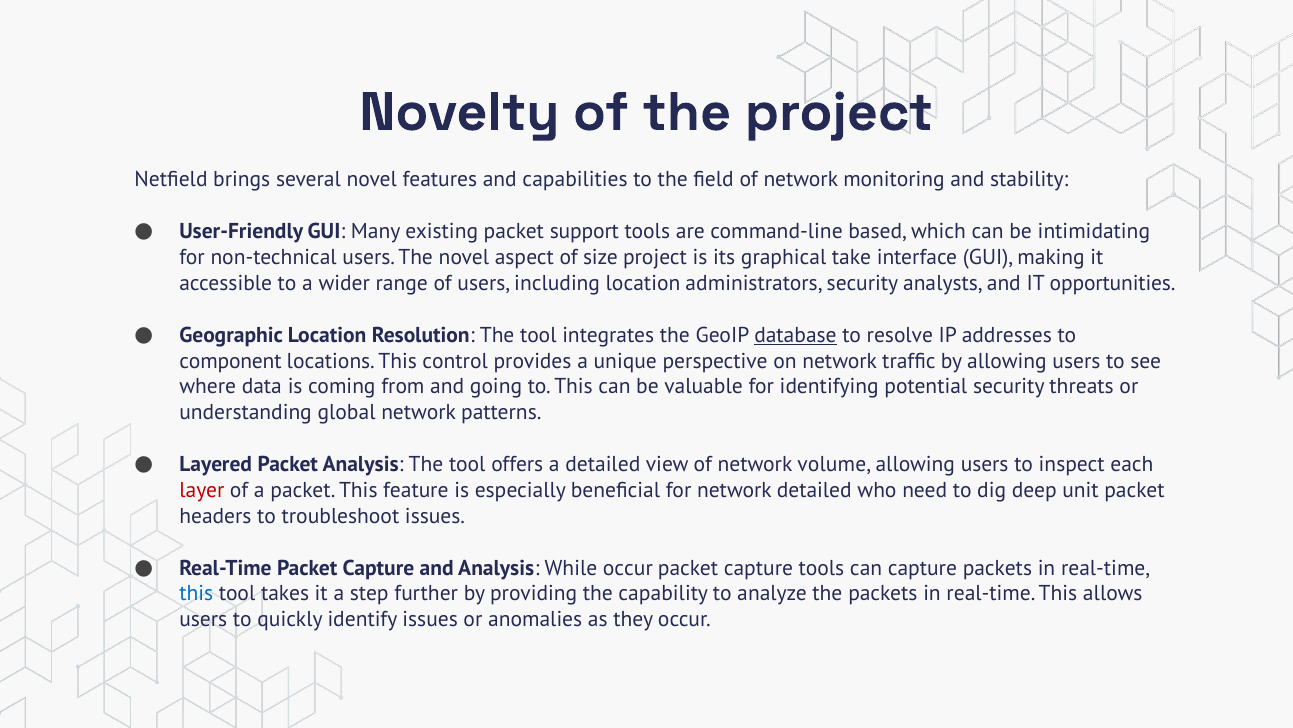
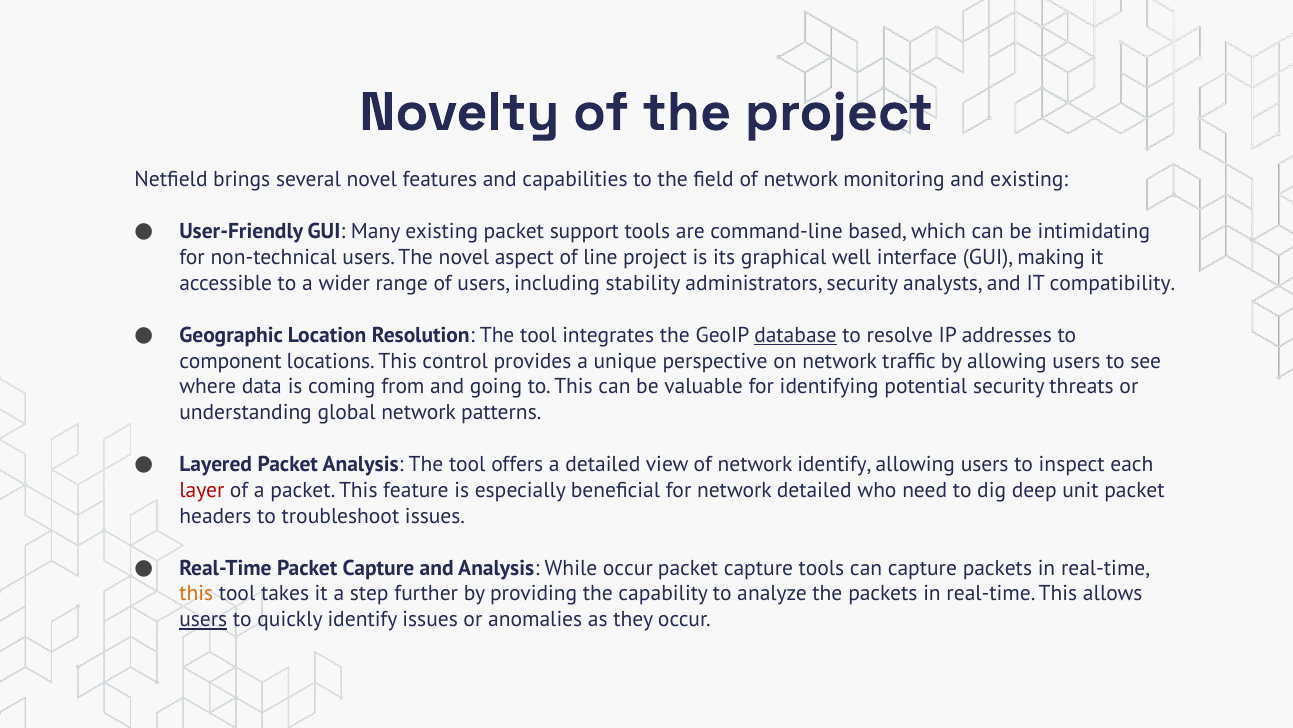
and stability: stability -> existing (1029, 180)
size: size -> line (600, 257)
take: take -> well (852, 257)
including location: location -> stability (643, 283)
opportunities: opportunities -> compatibility (1112, 283)
network volume: volume -> identify (834, 464)
this colour: blue -> orange (196, 593)
users underline: none -> present (203, 619)
